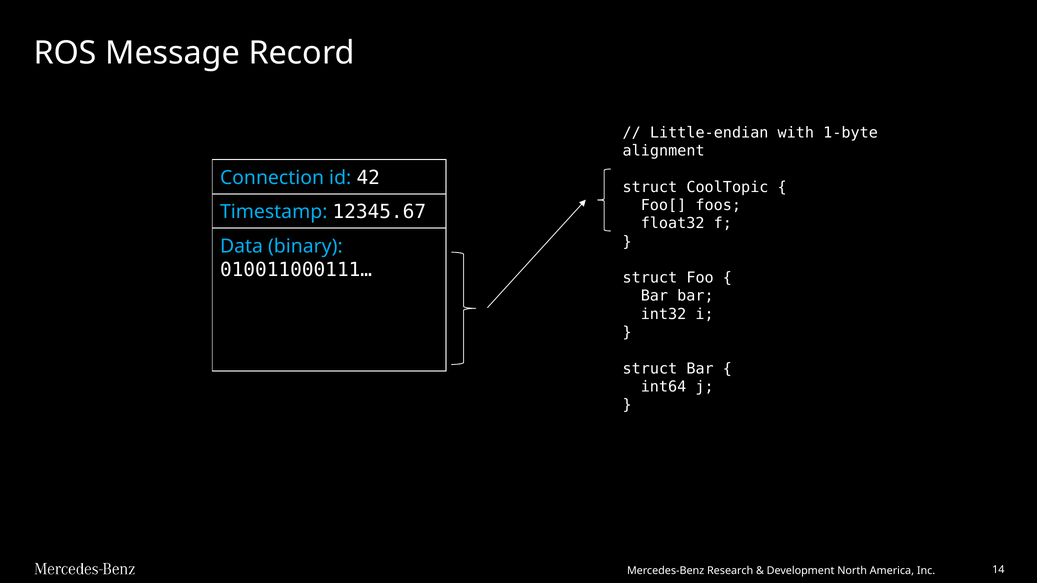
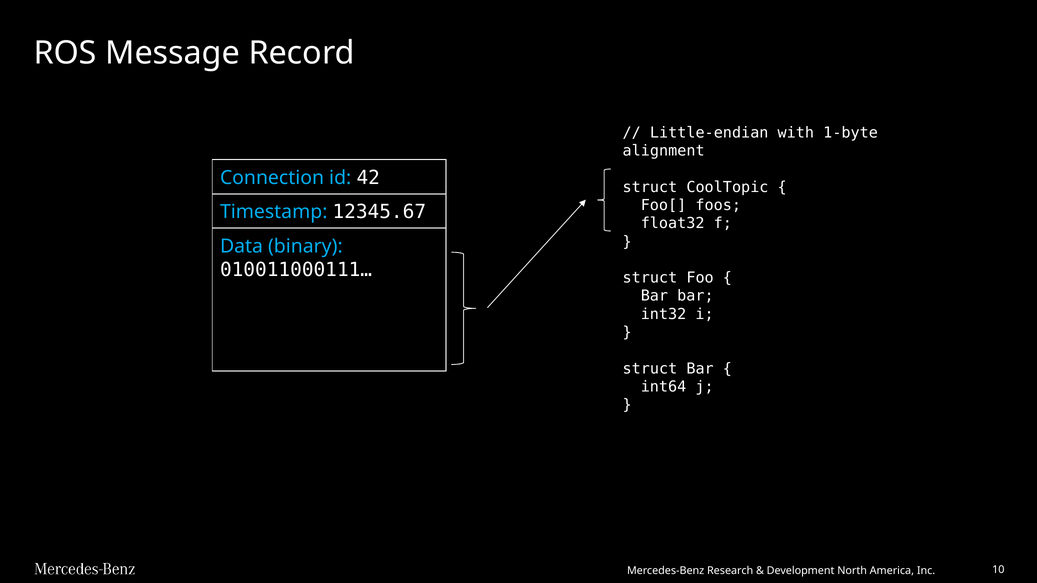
14: 14 -> 10 (998, 570)
